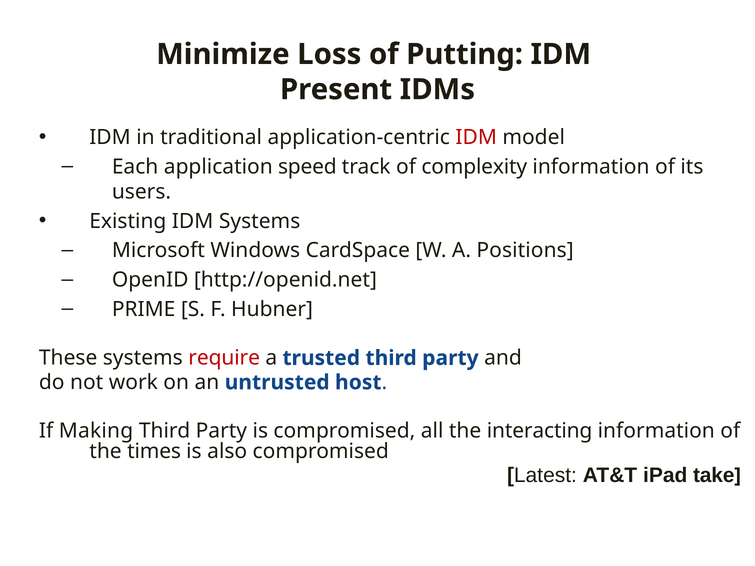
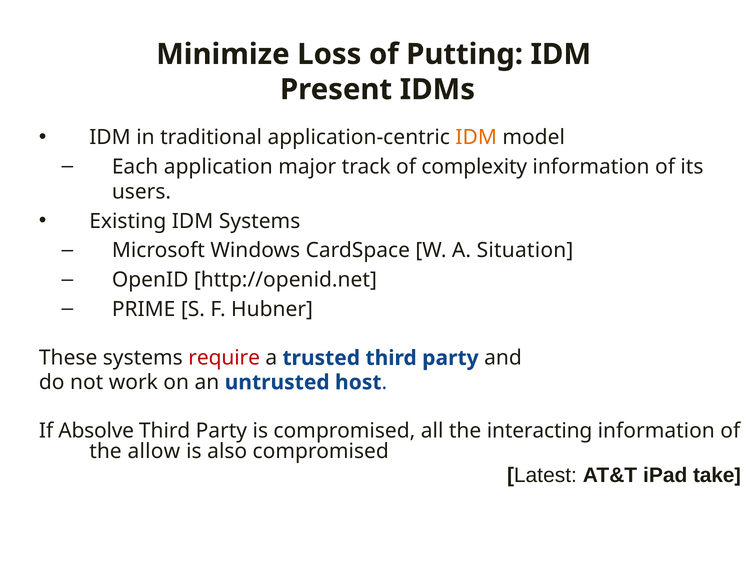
IDM colour: red -> orange (476, 137)
speed: speed -> major (307, 167)
Positions: Positions -> Situation (525, 251)
Making: Making -> Absolve (96, 431)
times: times -> allow (154, 451)
